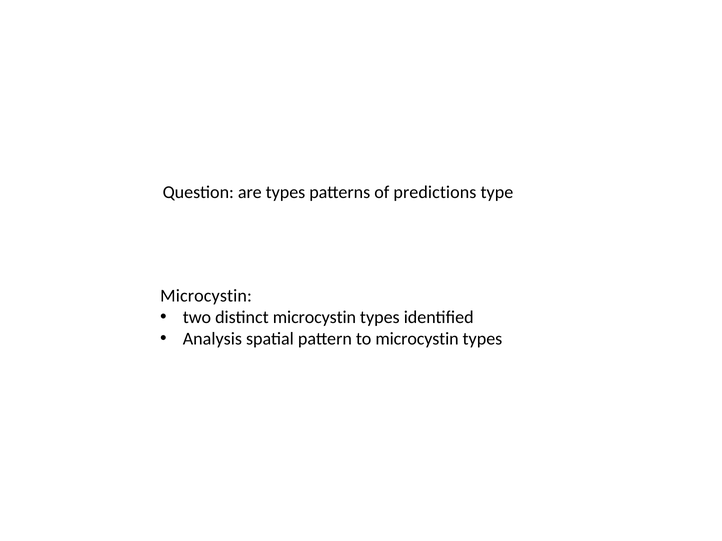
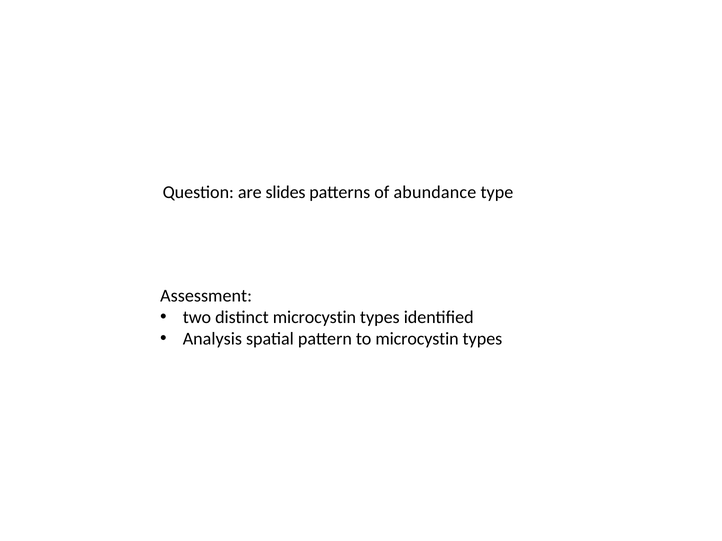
are types: types -> slides (286, 192)
predictions: predictions -> abundance (435, 192)
Microcystin: Microcystin -> Assessment (206, 296)
